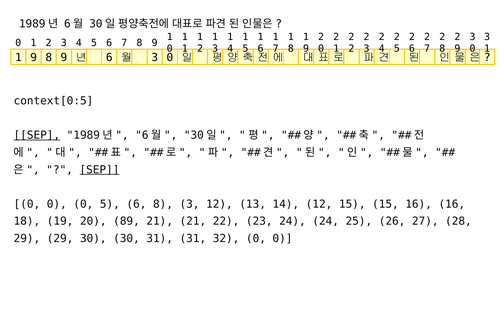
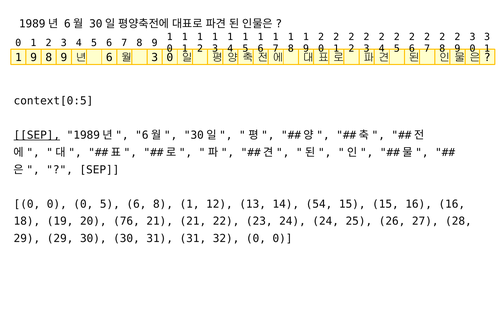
SEP underline: present -> none (99, 170)
6 8 3: 3 -> 1 (190, 204)
14 12: 12 -> 54 (319, 204)
89: 89 -> 76 (126, 221)
